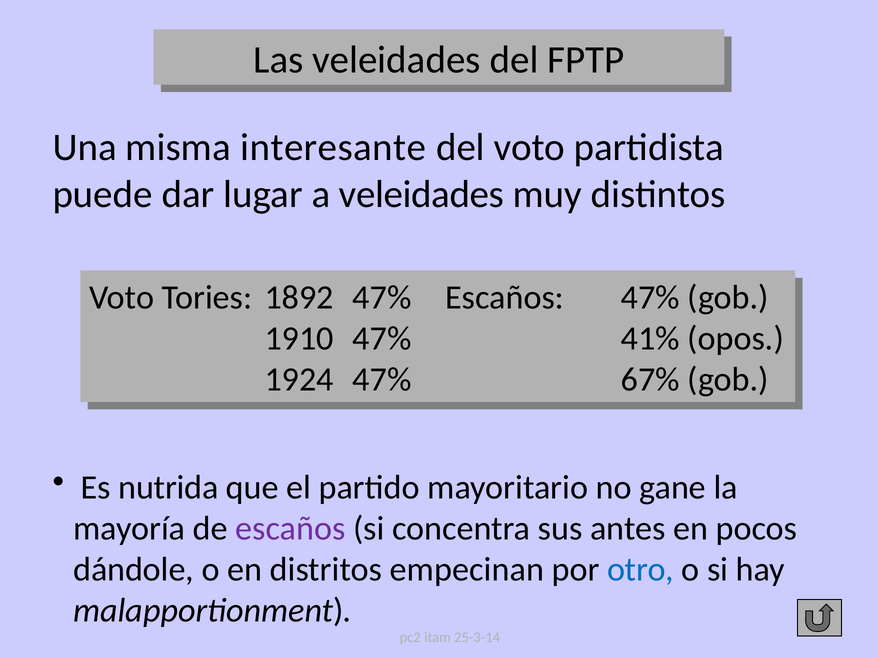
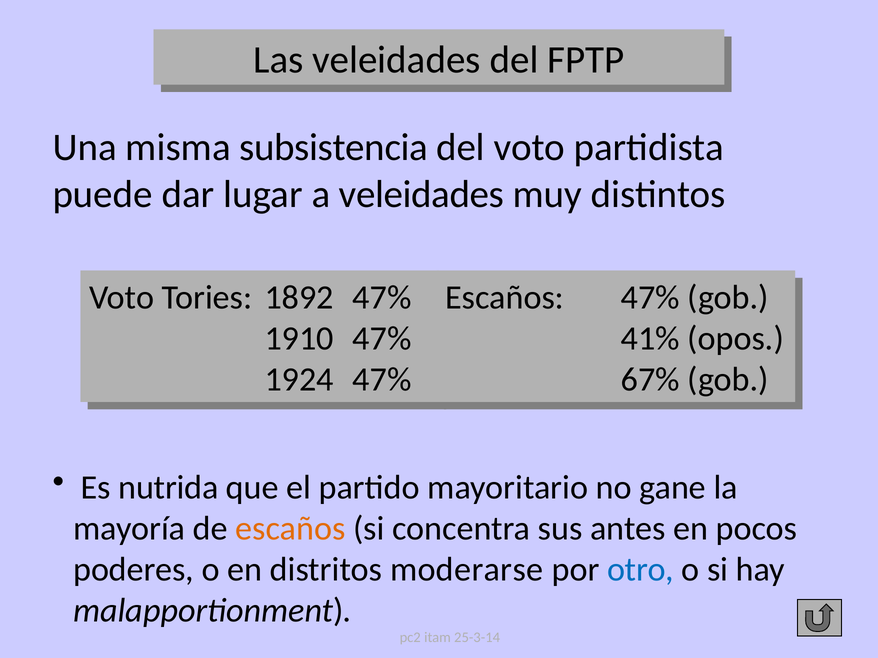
interesante: interesante -> subsistencia (334, 148)
escaños colour: purple -> orange (290, 529)
dándole: dándole -> poderes (134, 570)
empecinan: empecinan -> moderarse (467, 570)
